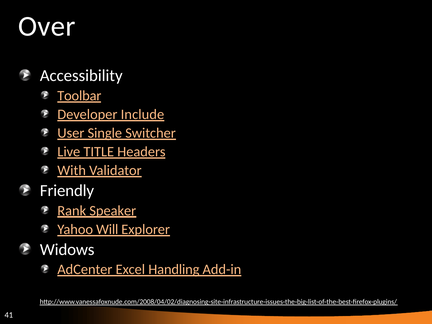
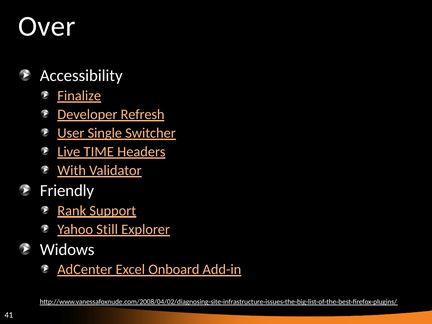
Toolbar: Toolbar -> Finalize (79, 96)
Include: Include -> Refresh (143, 114)
TITLE: TITLE -> TIME (99, 152)
Speaker: Speaker -> Support (113, 211)
Will: Will -> Still (107, 229)
Handling: Handling -> Onboard (174, 270)
